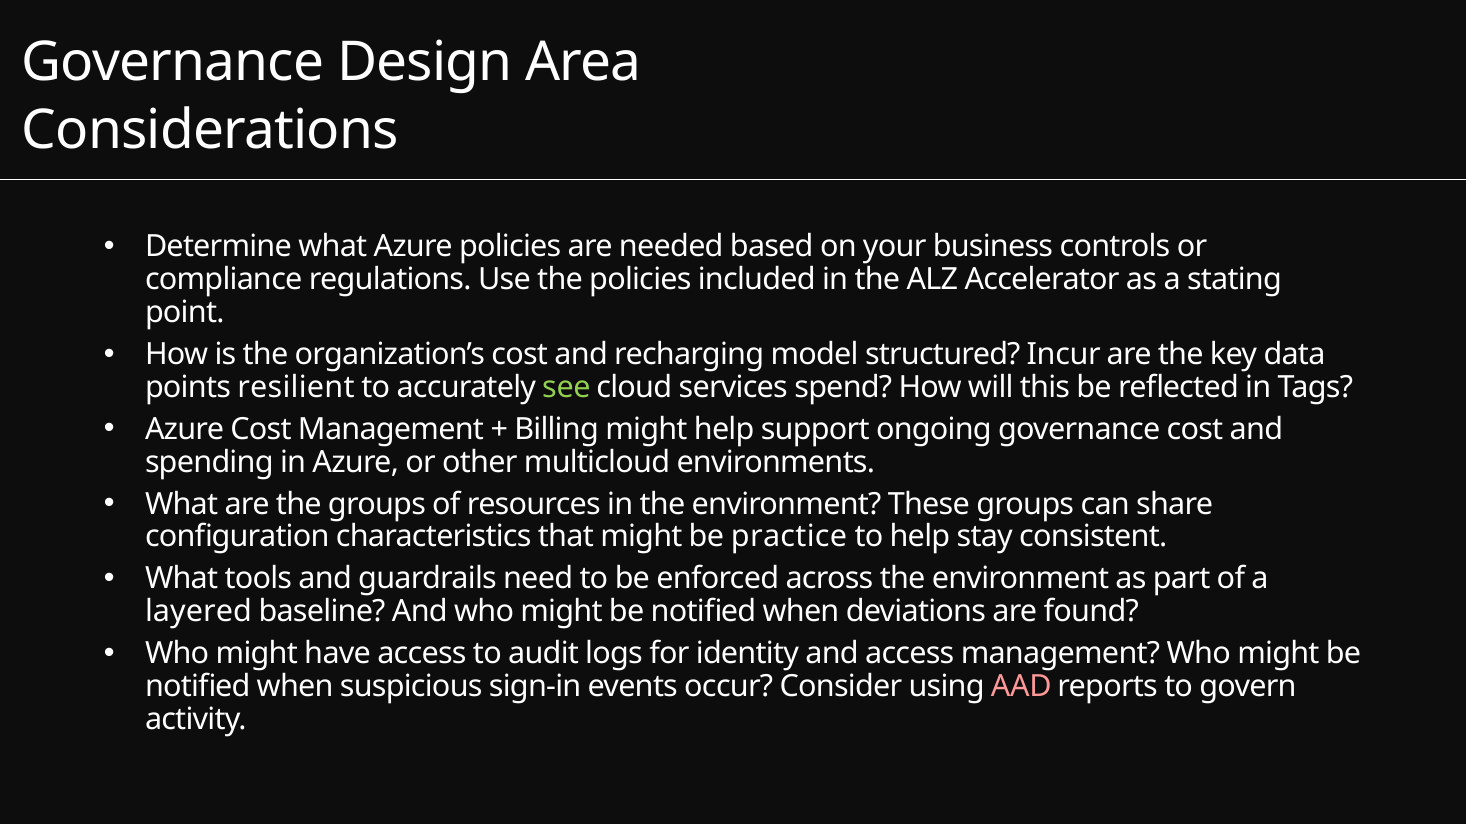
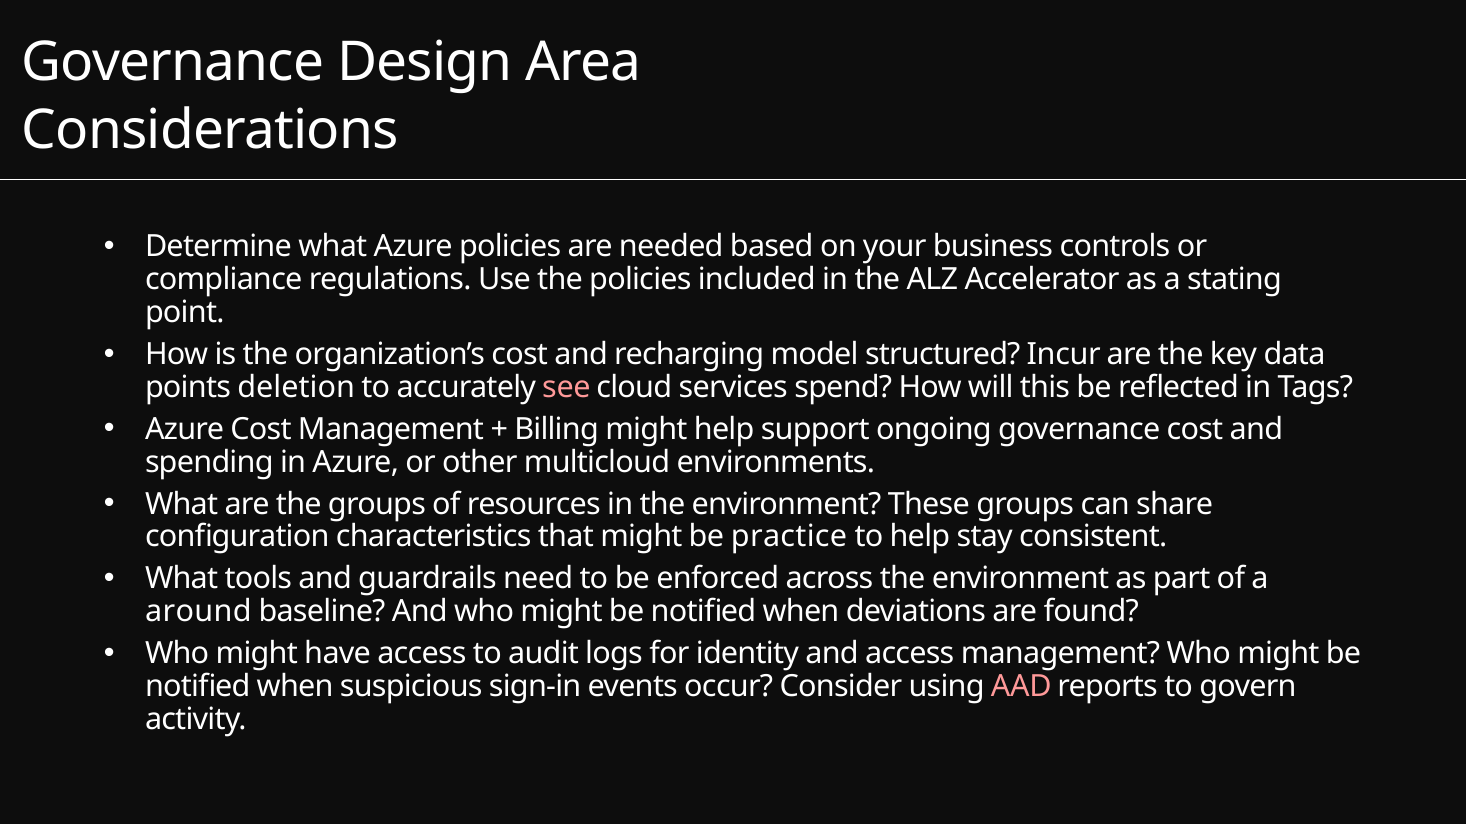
resilient: resilient -> deletion (296, 387)
see colour: light green -> pink (566, 387)
layered: layered -> around (198, 612)
